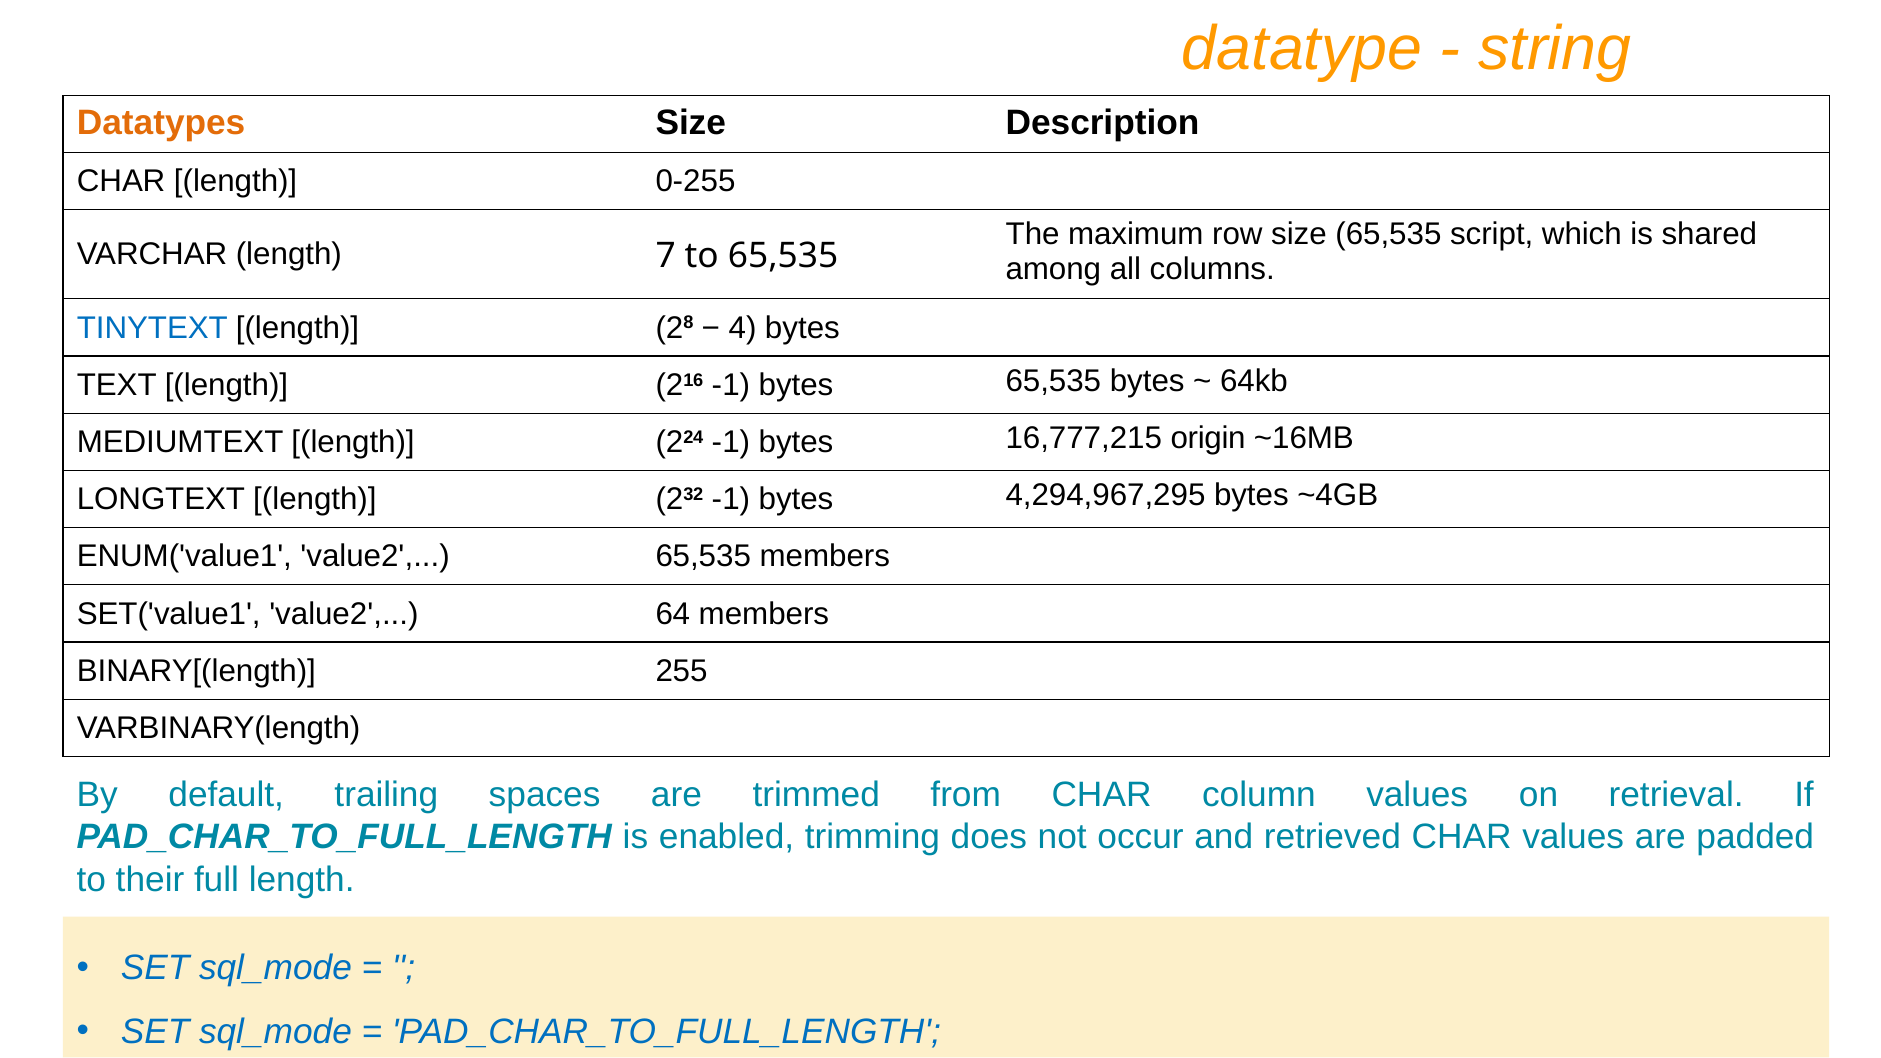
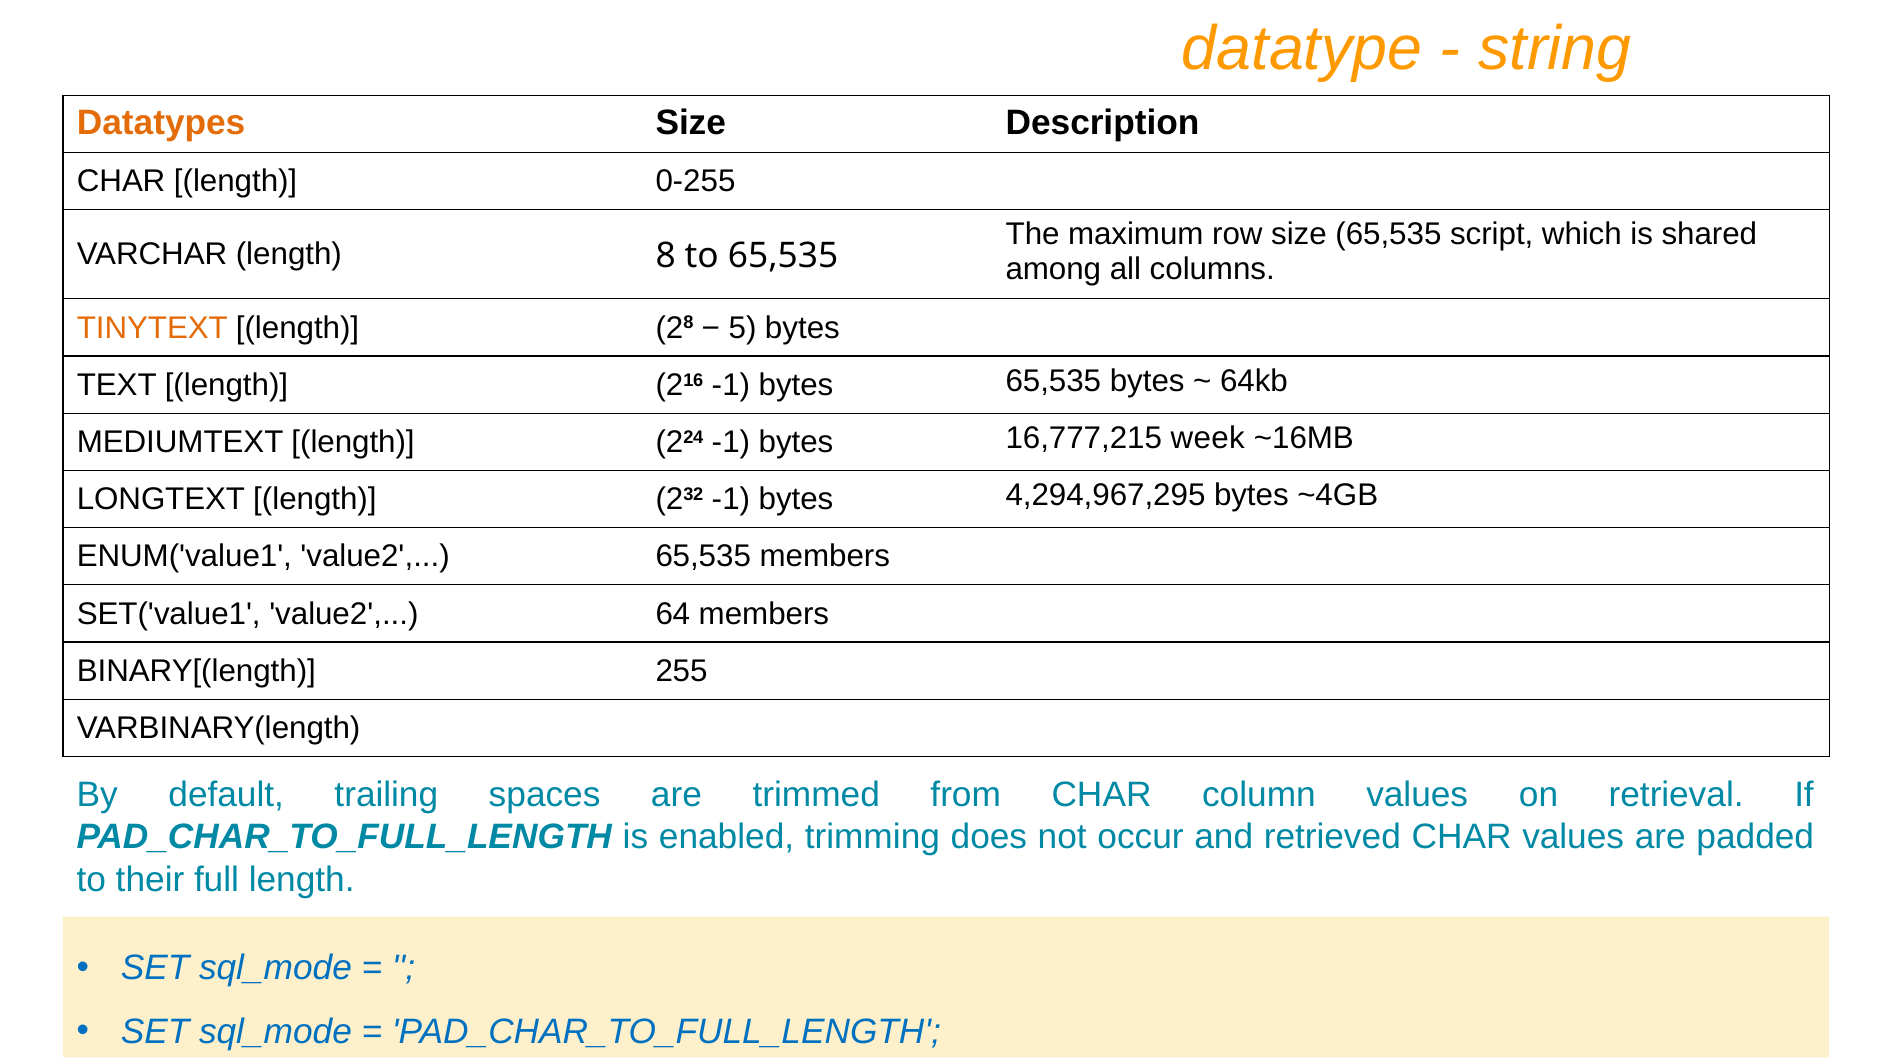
7: 7 -> 8 (666, 256)
TINYTEXT colour: blue -> orange (152, 328)
4: 4 -> 5 (743, 328)
origin: origin -> week (1208, 438)
